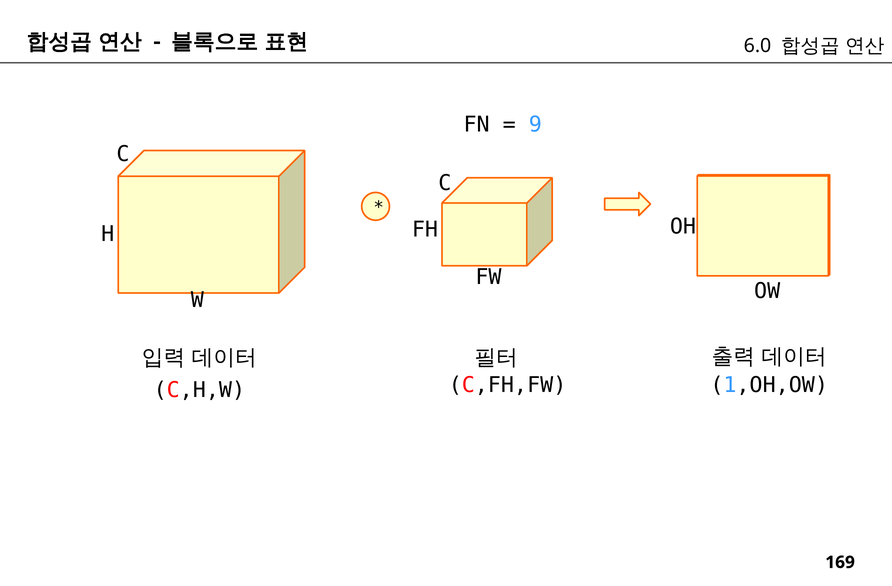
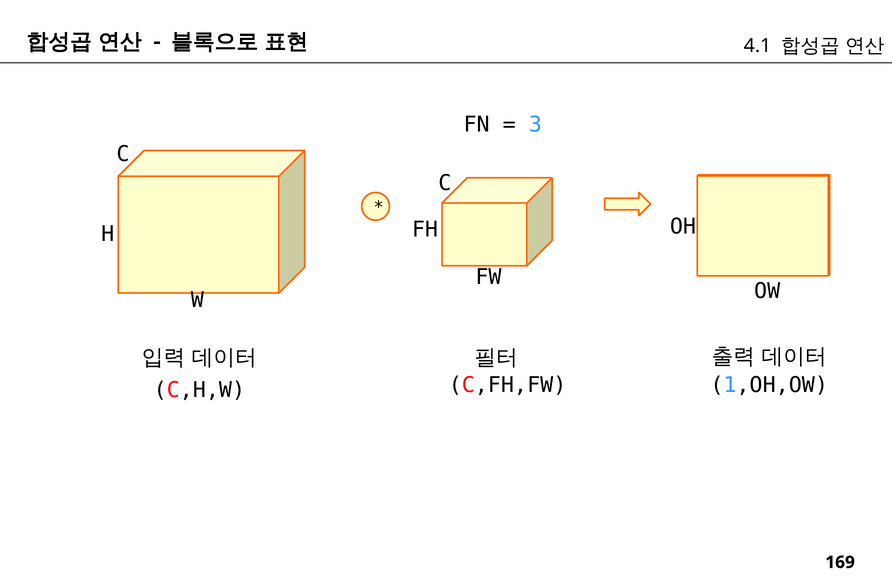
6.0: 6.0 -> 4.1 (758, 46)
9: 9 -> 3 (535, 125)
